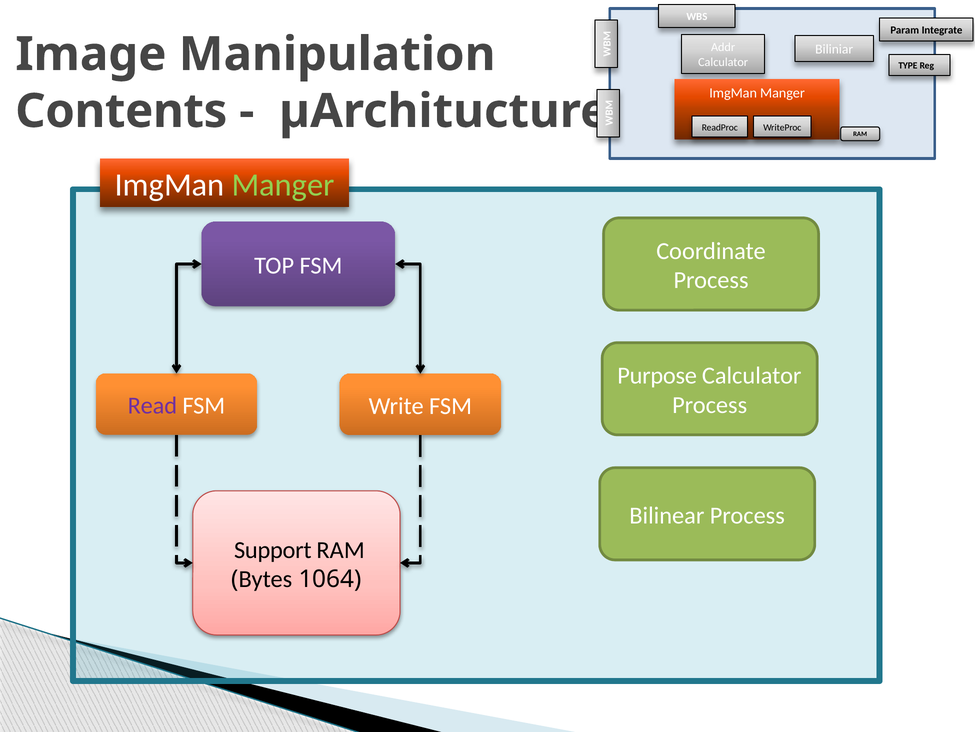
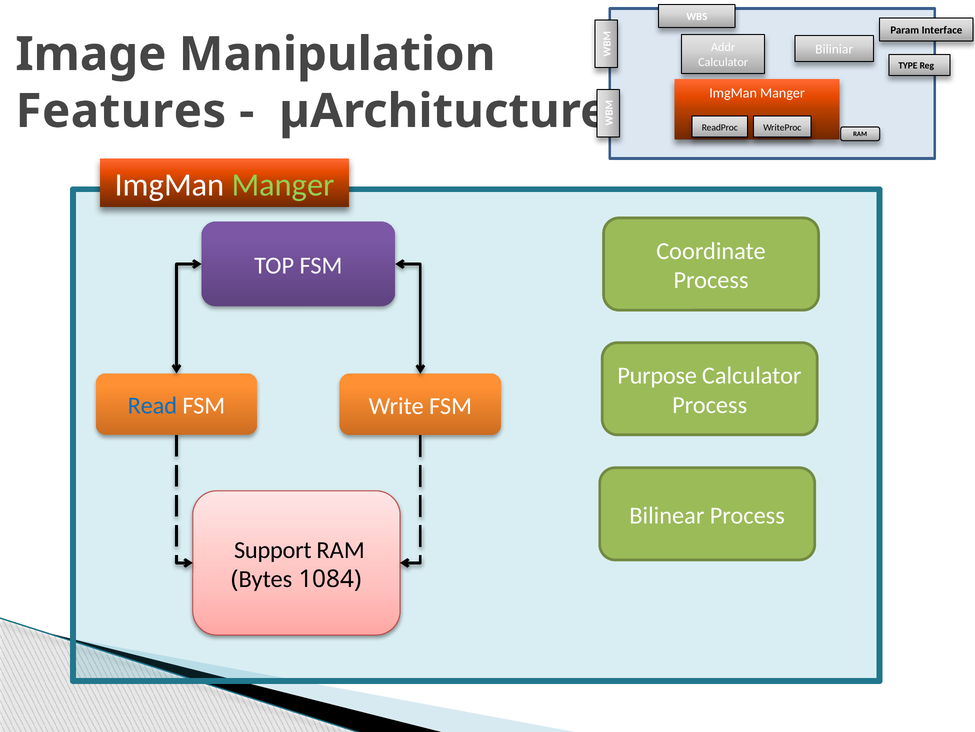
Integrate: Integrate -> Interface (942, 30)
Contents: Contents -> Features (121, 111)
Read colour: purple -> blue (152, 405)
1064: 1064 -> 1084 (326, 579)
